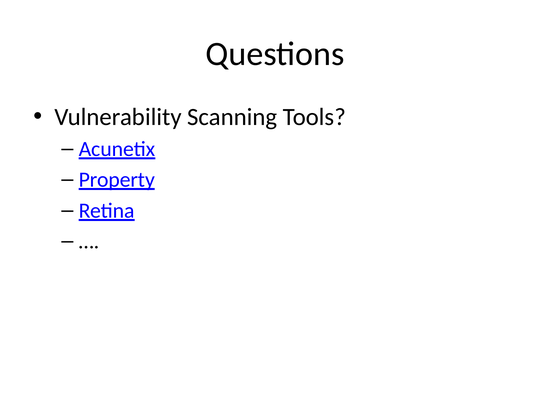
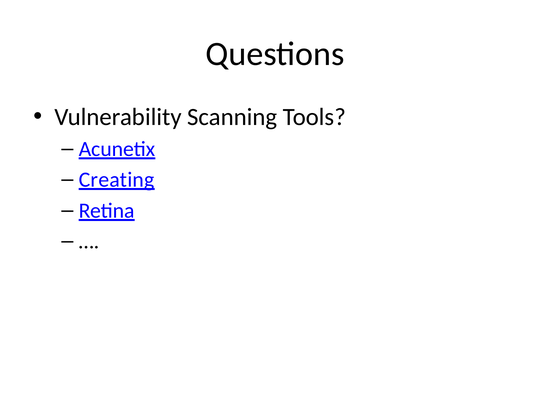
Property: Property -> Creating (117, 180)
